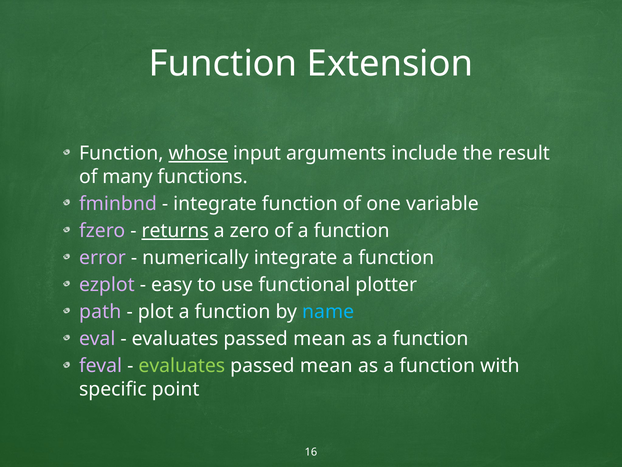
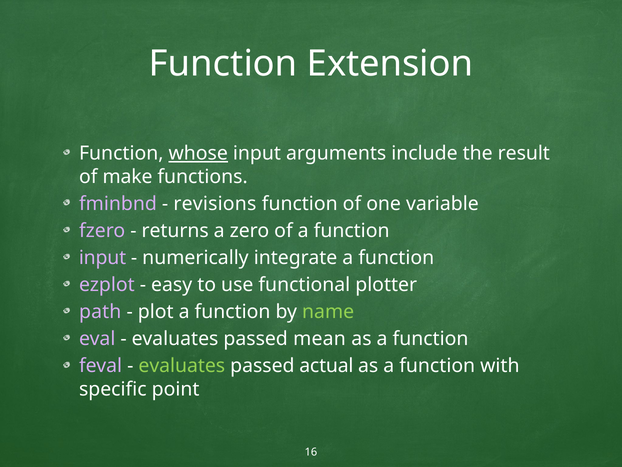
many: many -> make (128, 177)
integrate: integrate -> revisions (215, 204)
returns underline: present -> none (175, 231)
error: error -> input (103, 258)
name colour: light blue -> light green (328, 312)
mean: mean -> actual (326, 366)
